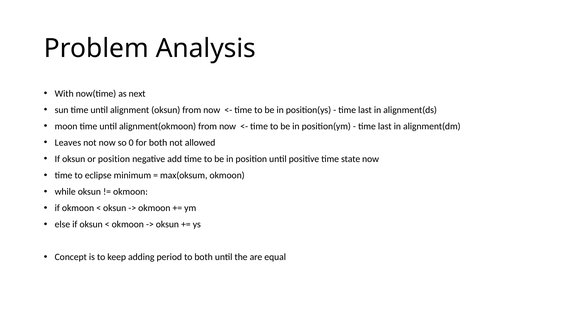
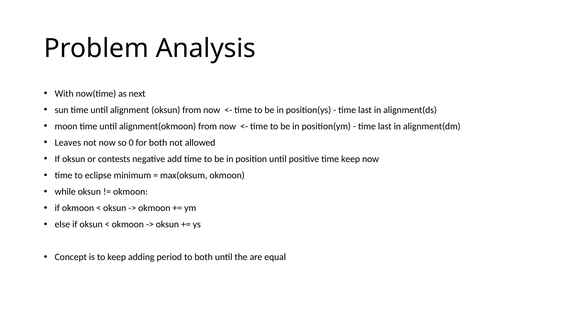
or position: position -> contests (114, 159)
time state: state -> keep (351, 159)
